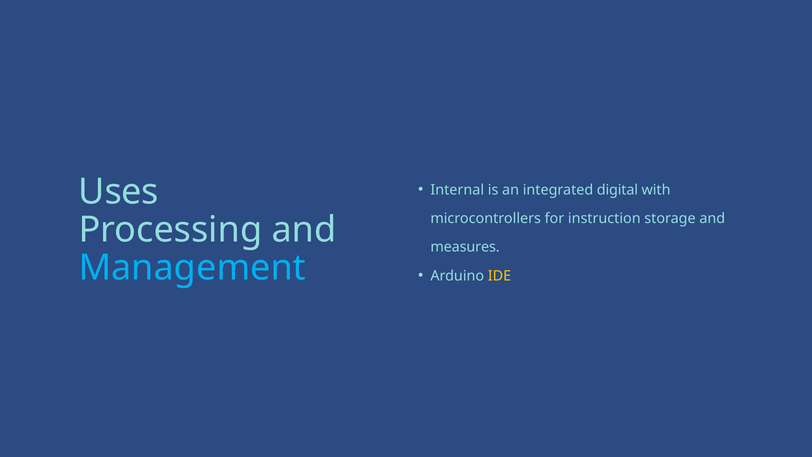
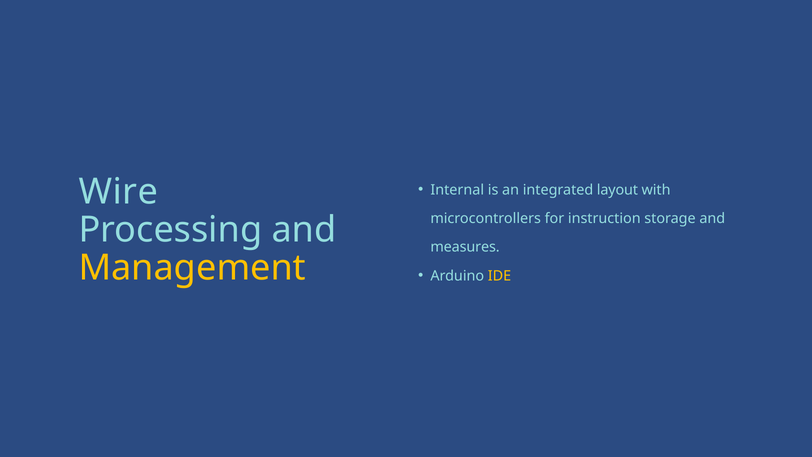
Uses: Uses -> Wire (118, 192)
digital: digital -> layout (617, 190)
Management colour: light blue -> yellow (192, 268)
